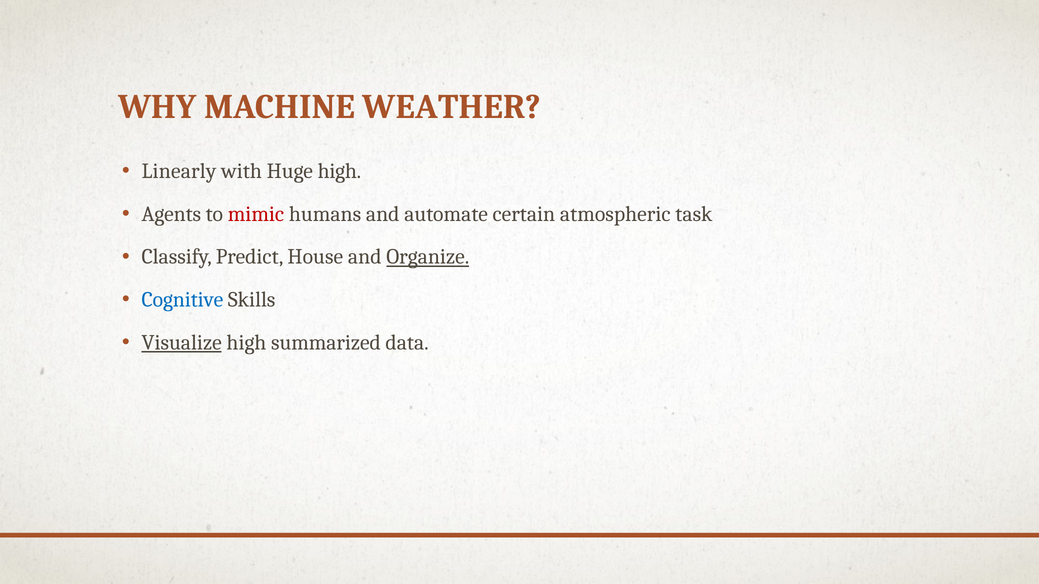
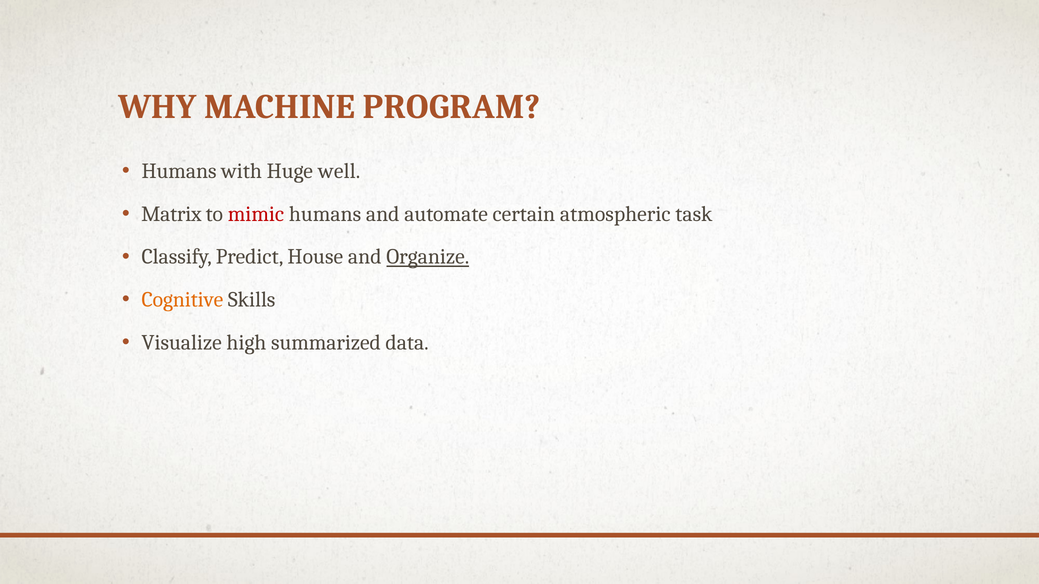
WEATHER: WEATHER -> PROGRAM (452, 107)
Linearly: Linearly -> Humans (179, 171)
Huge high: high -> well (339, 171)
Agents: Agents -> Matrix (171, 214)
Cognitive colour: blue -> orange (182, 300)
Visualize underline: present -> none (182, 343)
